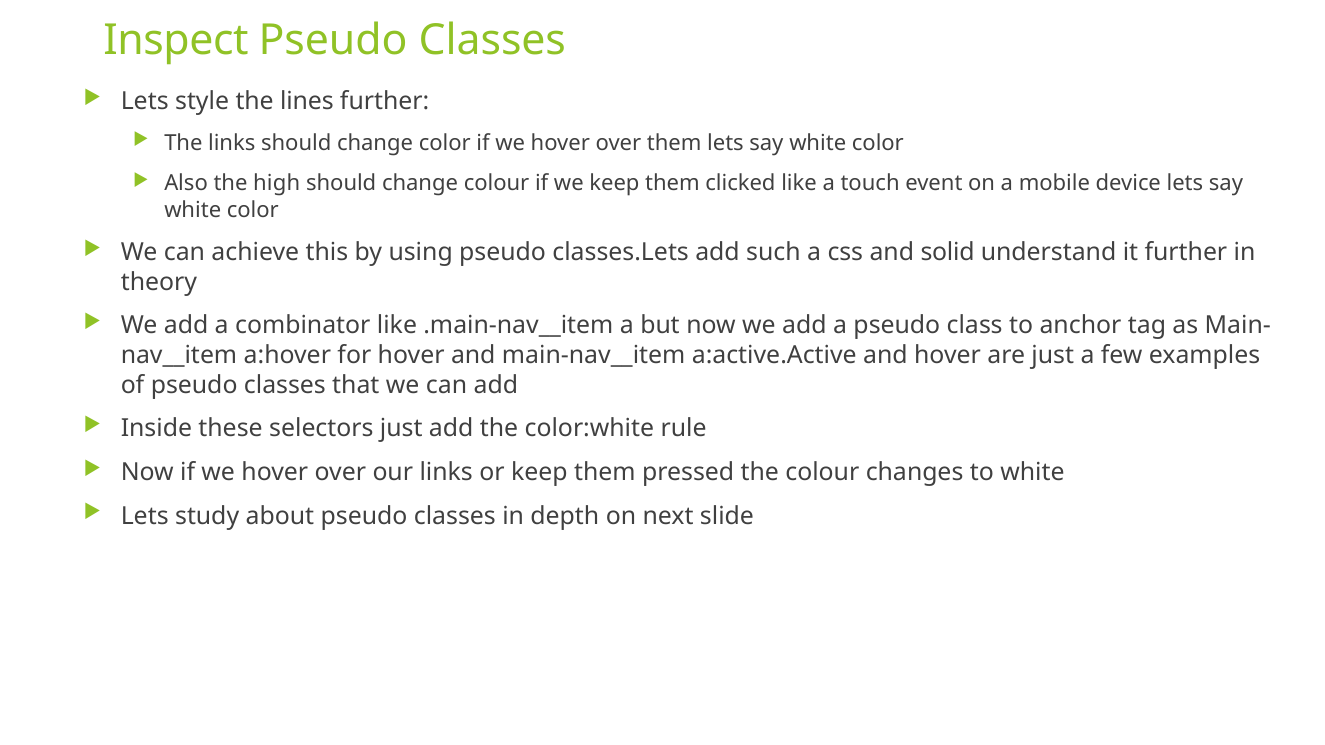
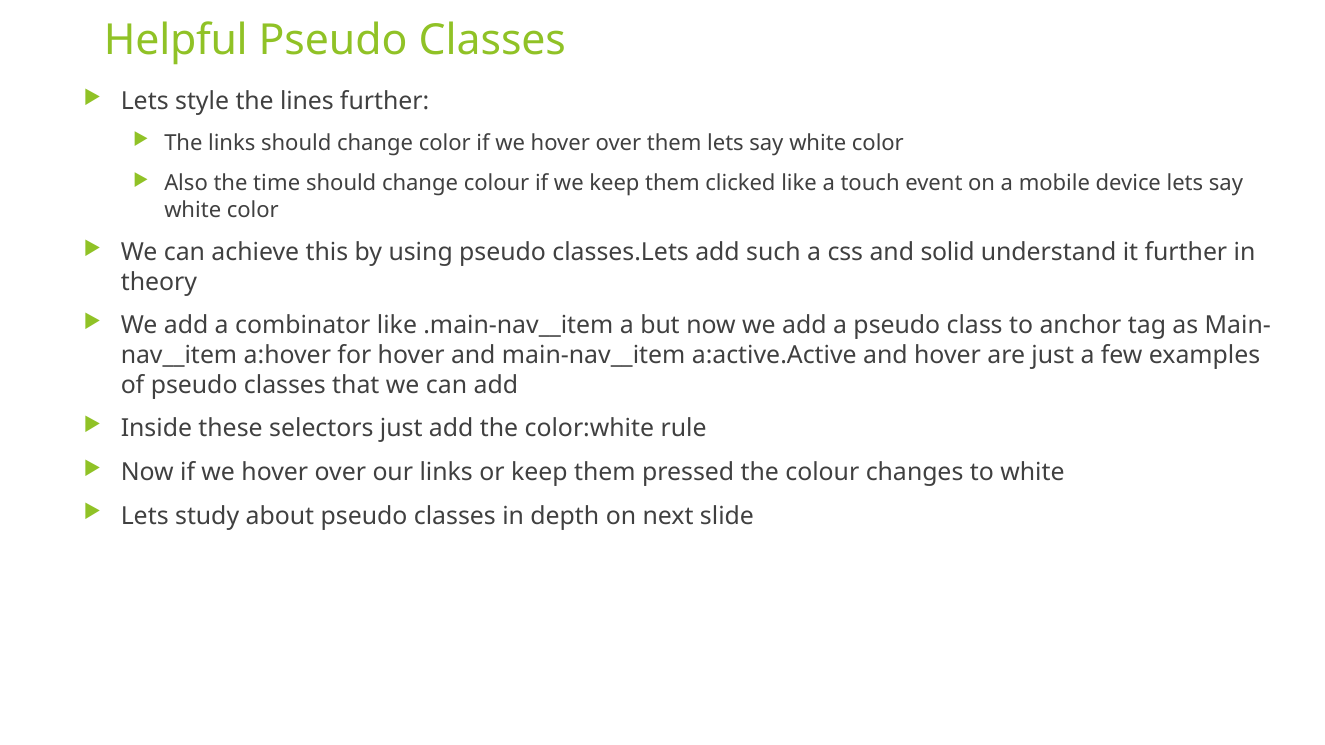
Inspect: Inspect -> Helpful (176, 40)
high: high -> time (277, 184)
